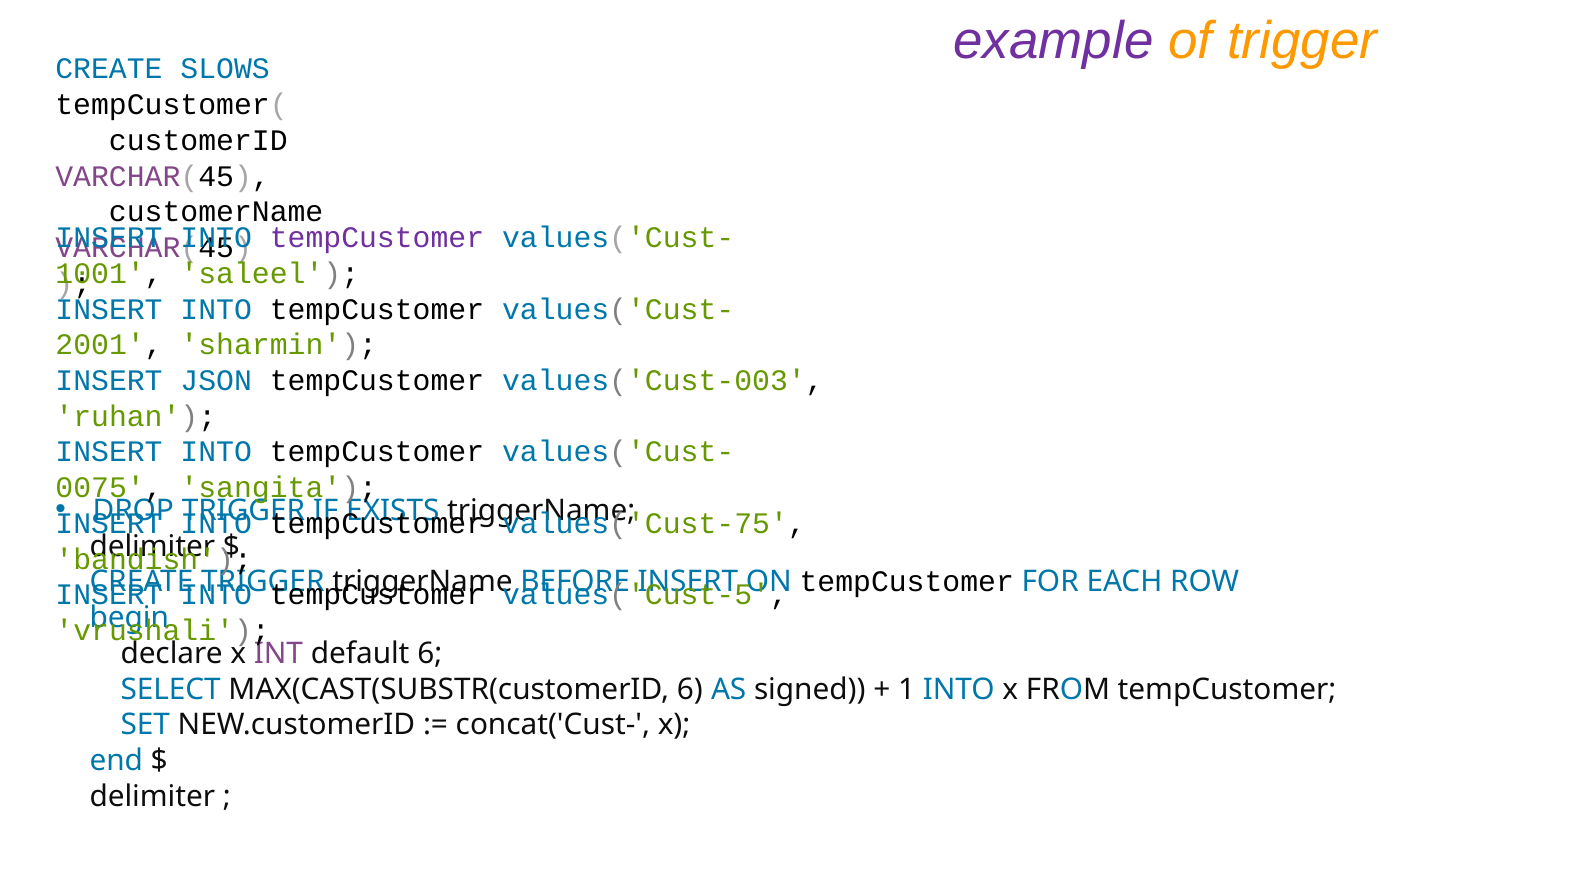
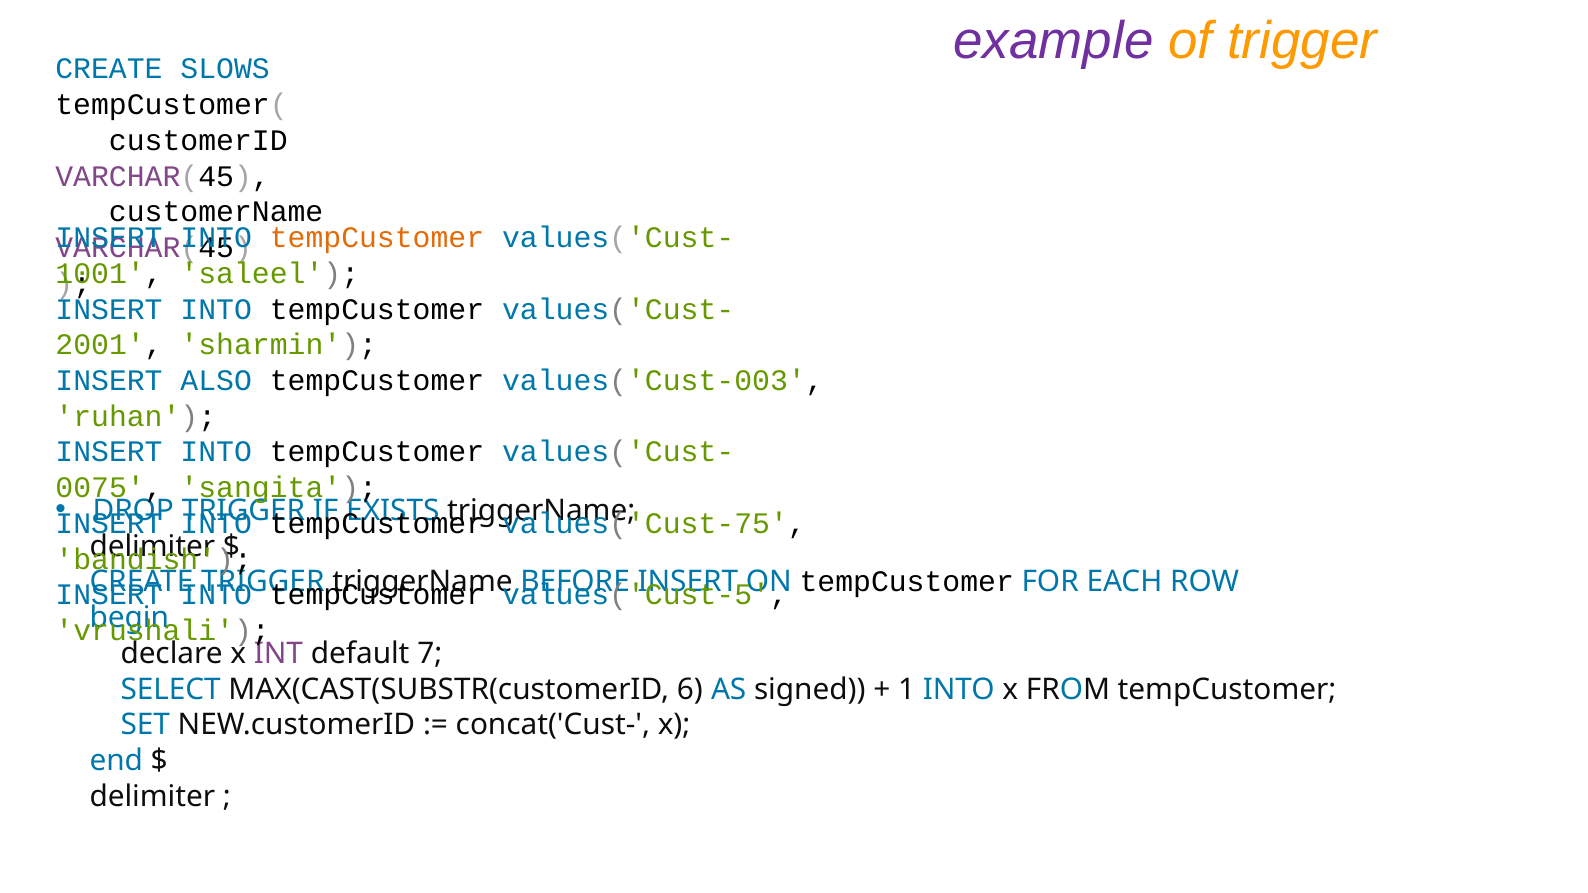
tempCustomer colour: purple -> orange (377, 238)
JSON: JSON -> ALSO (216, 381)
default 6: 6 -> 7 (430, 654)
